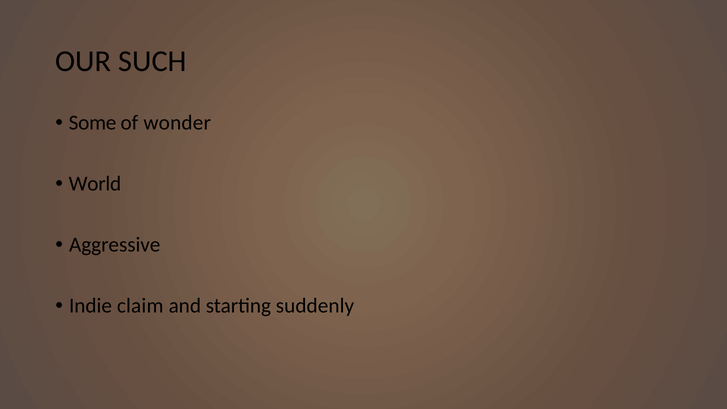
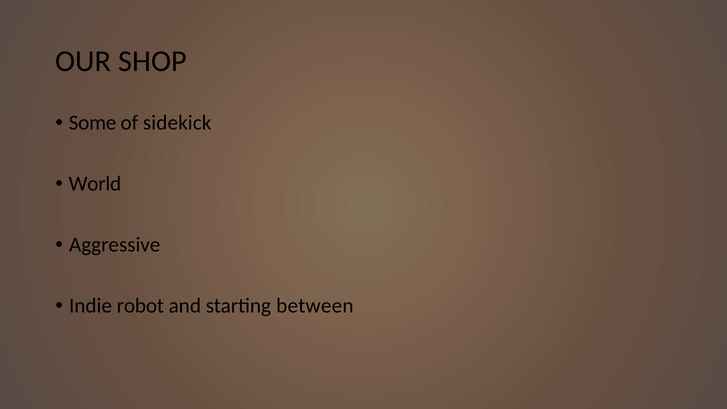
SUCH: SUCH -> SHOP (152, 61)
wonder: wonder -> sidekick (177, 123)
claim: claim -> robot (140, 306)
suddenly: suddenly -> between (315, 306)
